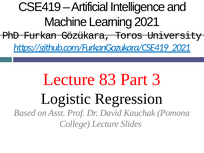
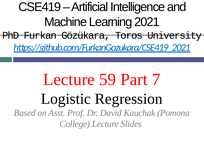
83: 83 -> 59 (108, 80)
3: 3 -> 7 (156, 80)
